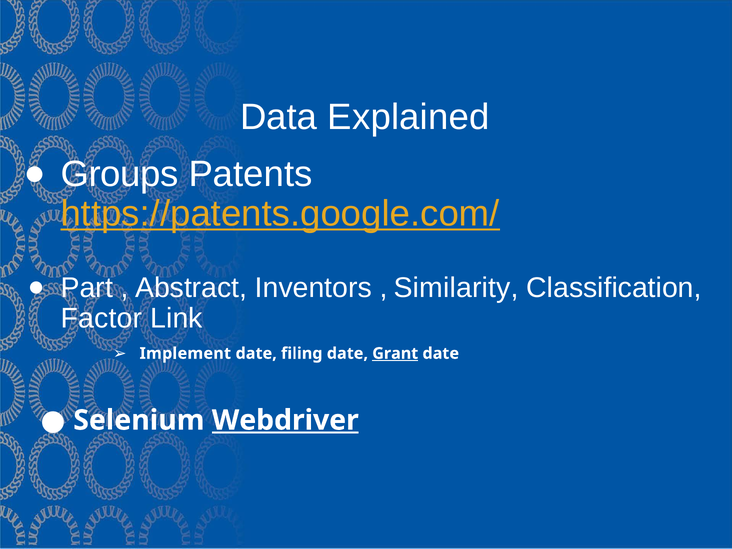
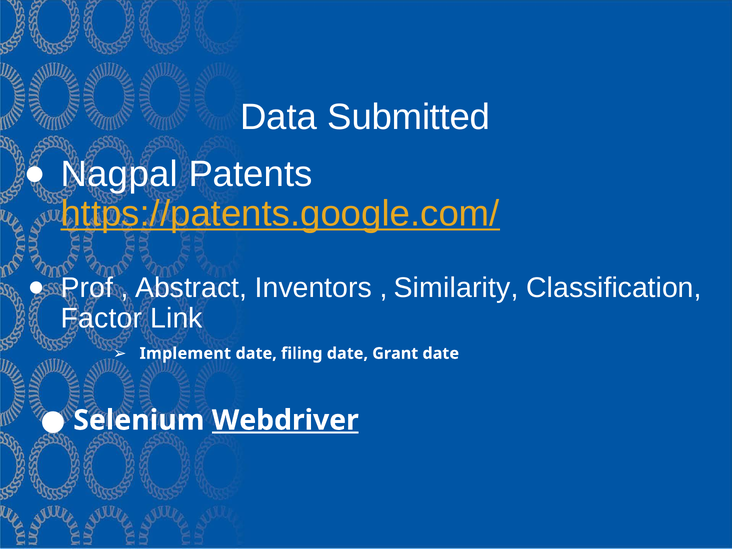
Explained: Explained -> Submitted (409, 117)
Groups: Groups -> Nagpal (119, 174)
Part: Part -> Prof (87, 288)
Grant underline: present -> none (395, 353)
